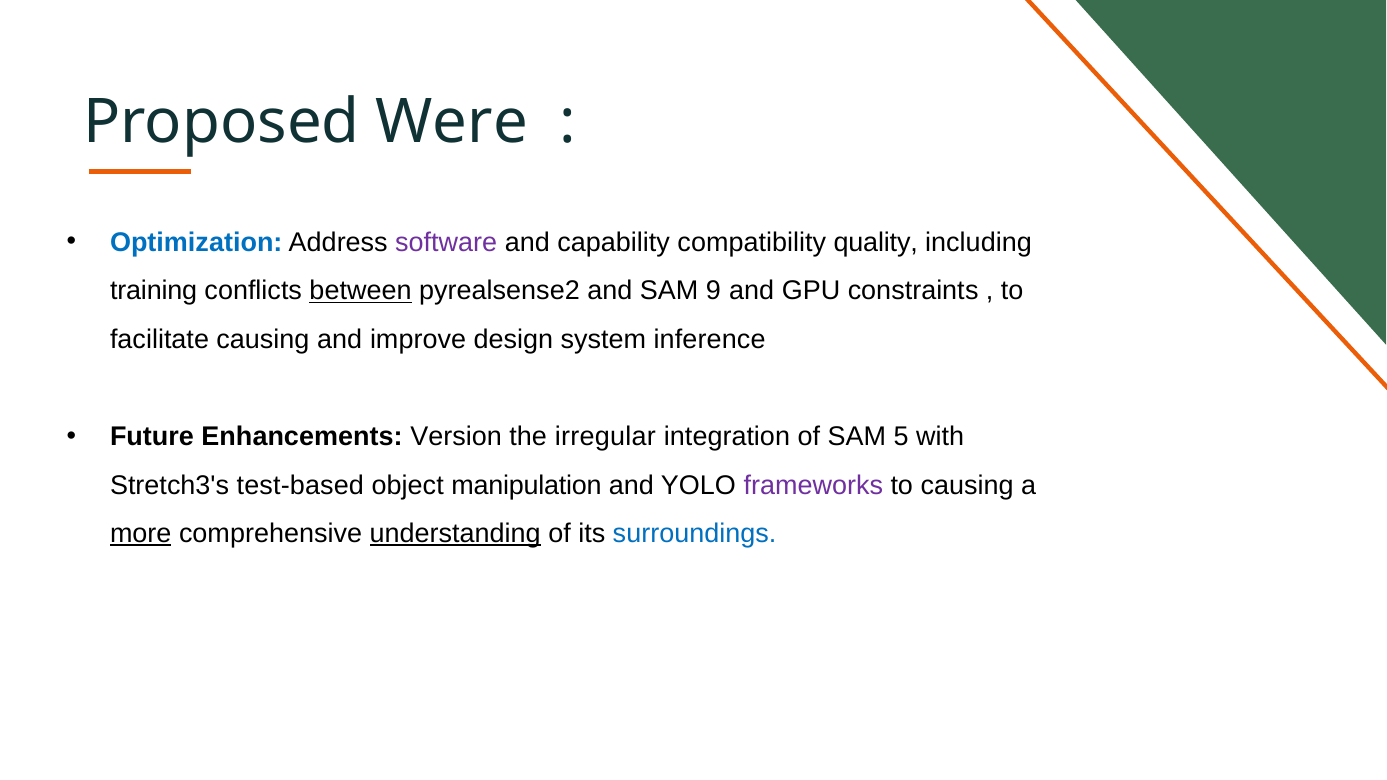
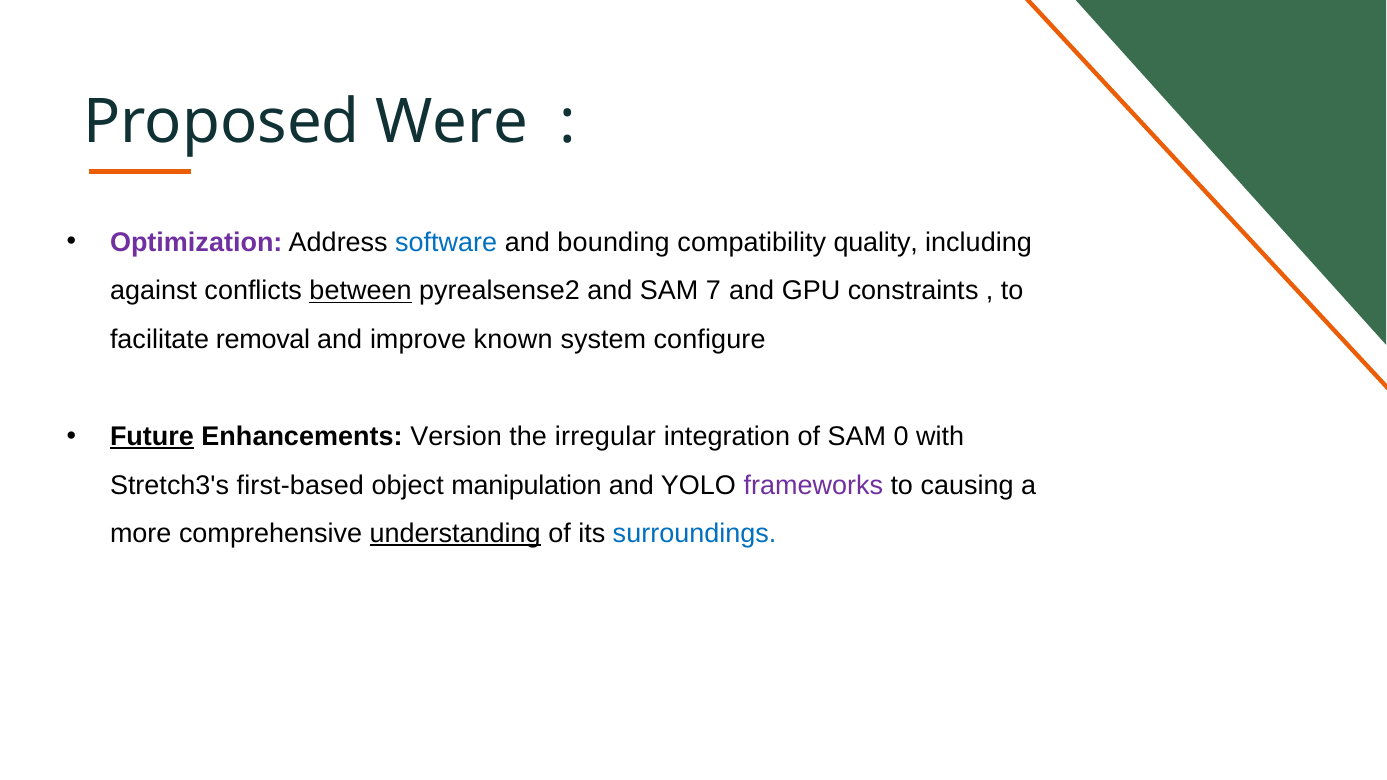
Optimization colour: blue -> purple (196, 243)
software colour: purple -> blue (446, 243)
capability: capability -> bounding (614, 243)
training: training -> against (154, 291)
9: 9 -> 7 (713, 291)
facilitate causing: causing -> removal (263, 340)
design: design -> known (513, 340)
inference: inference -> configure (710, 340)
Future underline: none -> present (152, 437)
5: 5 -> 0 (901, 437)
test-based: test-based -> first-based (300, 485)
more underline: present -> none (141, 534)
